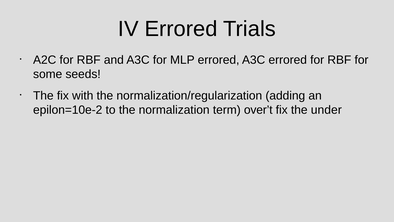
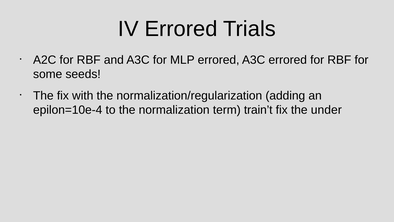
epilon=10e-2: epilon=10e-2 -> epilon=10e-4 (68, 110)
over’t: over’t -> train’t (258, 110)
